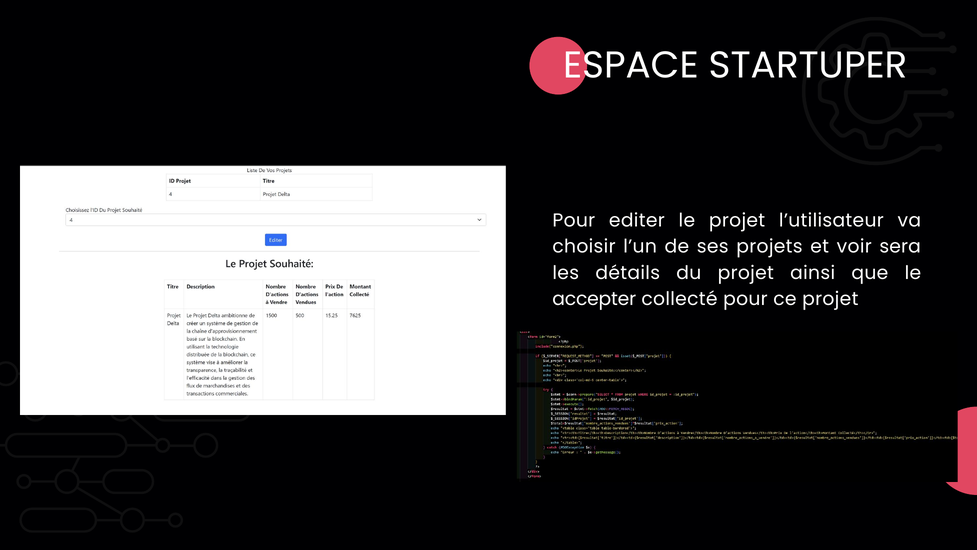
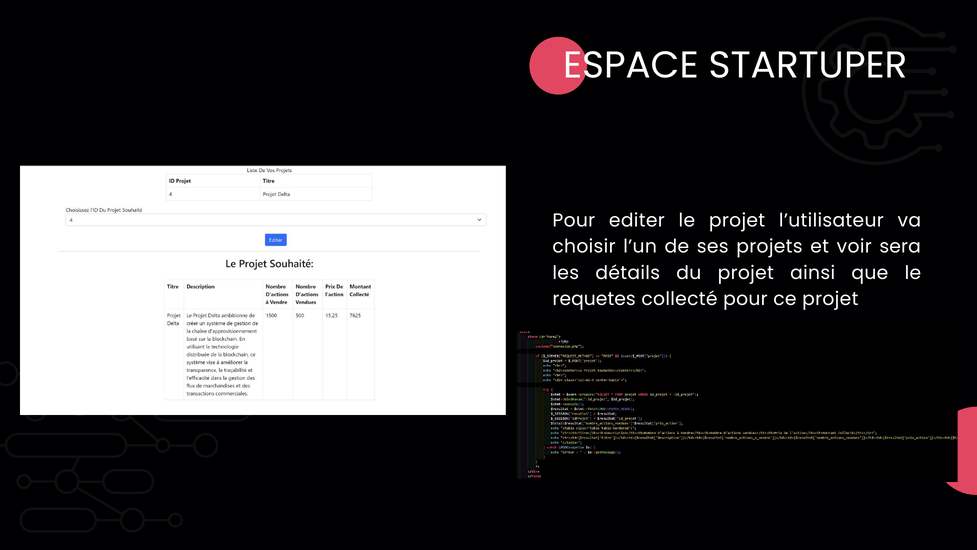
accepter: accepter -> requetes (594, 299)
